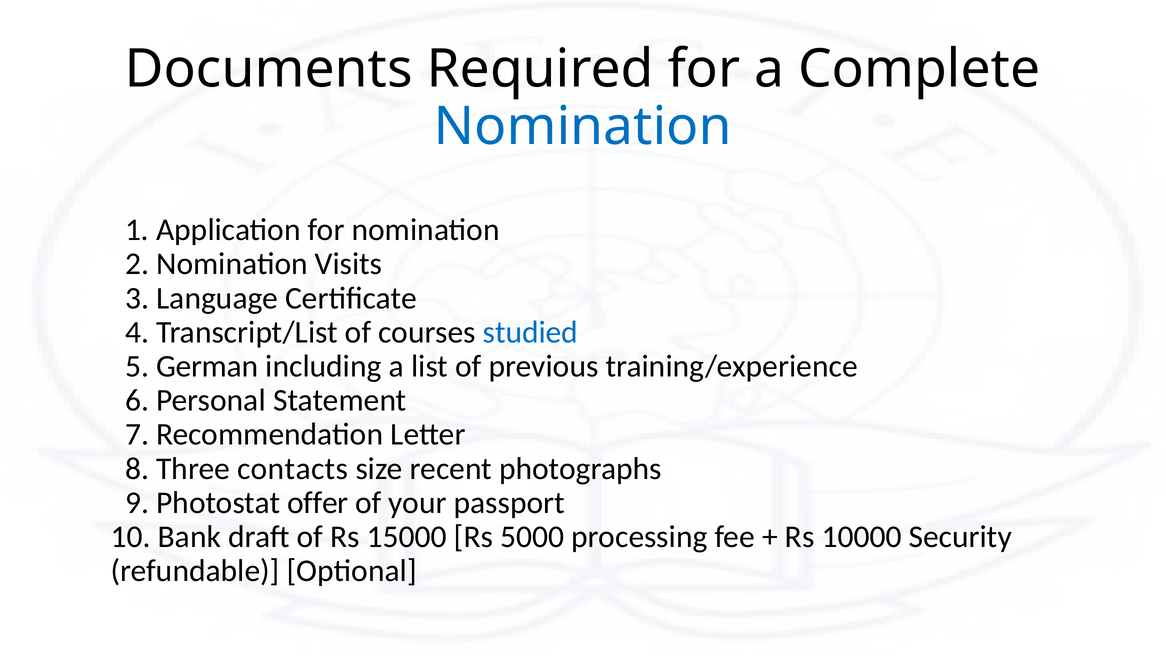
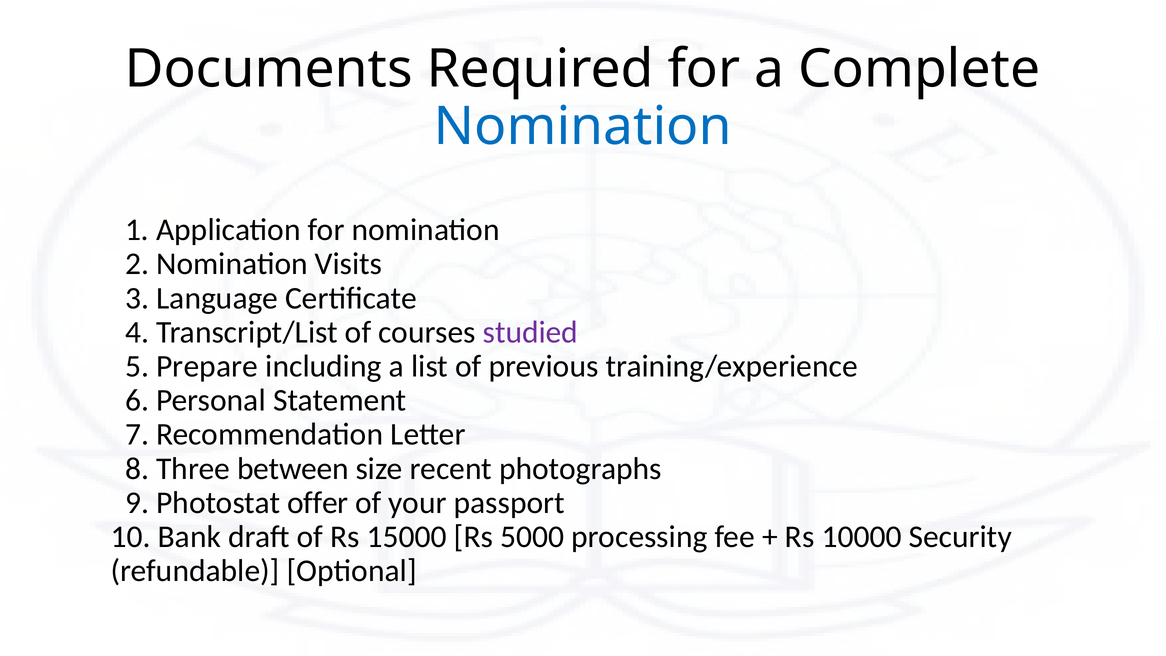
studied colour: blue -> purple (530, 332)
German: German -> Prepare (207, 366)
contacts: contacts -> between (293, 468)
